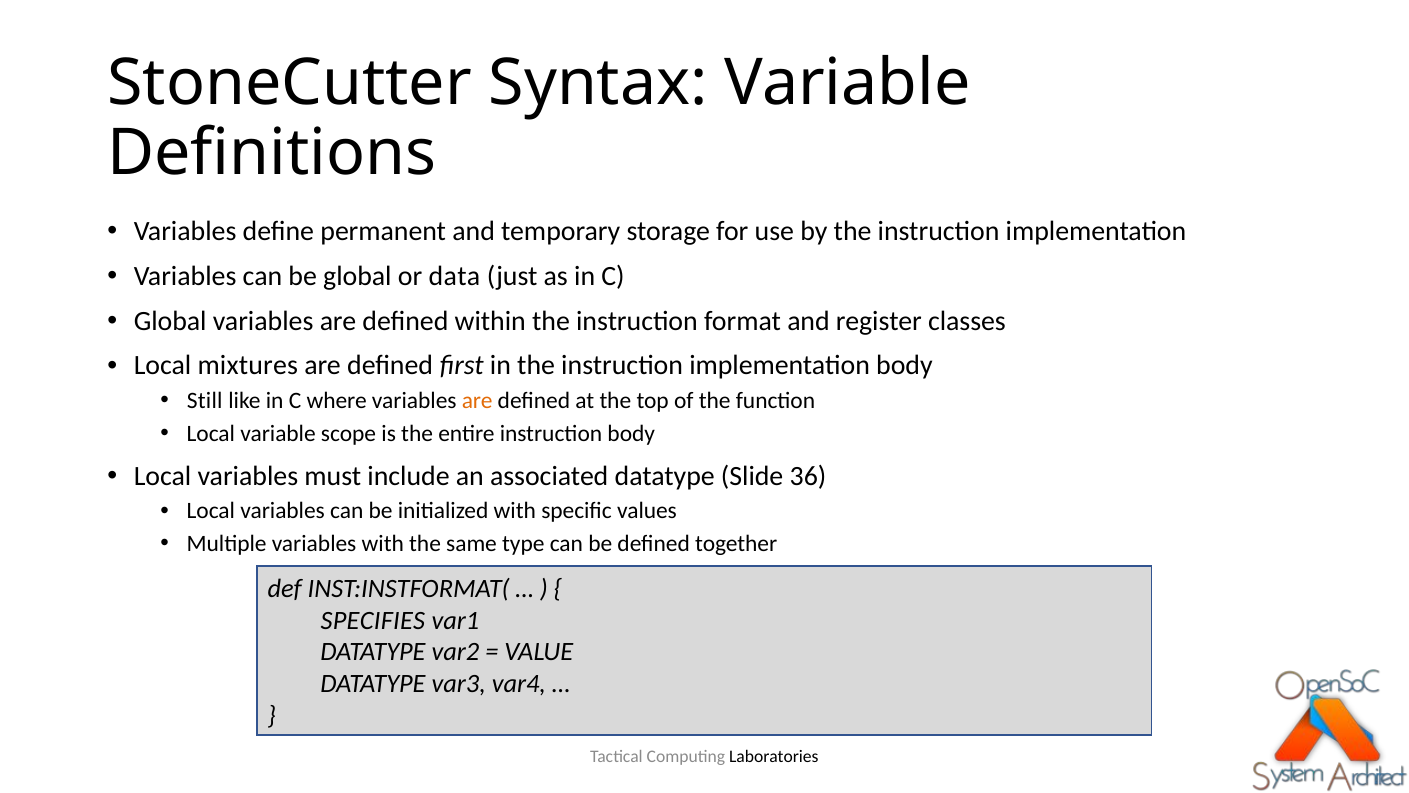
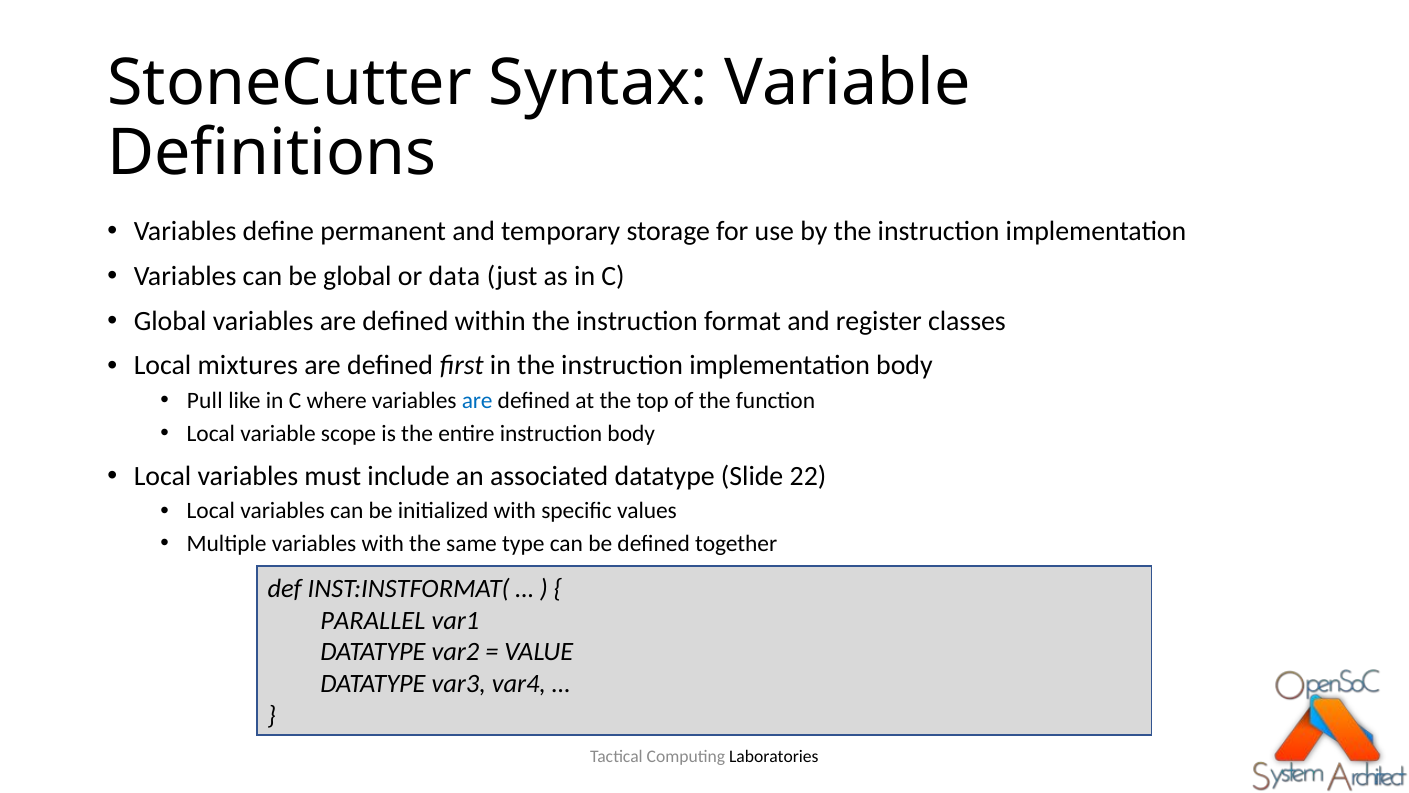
Still: Still -> Pull (205, 401)
are colour: orange -> blue (477, 401)
36: 36 -> 22 (808, 476)
SPECIFIES: SPECIFIES -> PARALLEL (373, 620)
